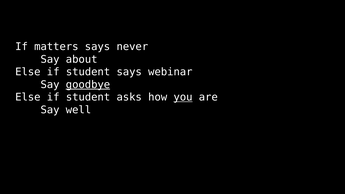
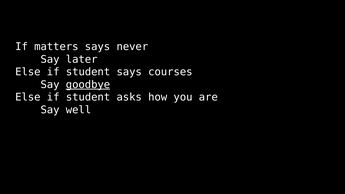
about: about -> later (82, 59)
webinar: webinar -> courses (170, 72)
you underline: present -> none (183, 97)
